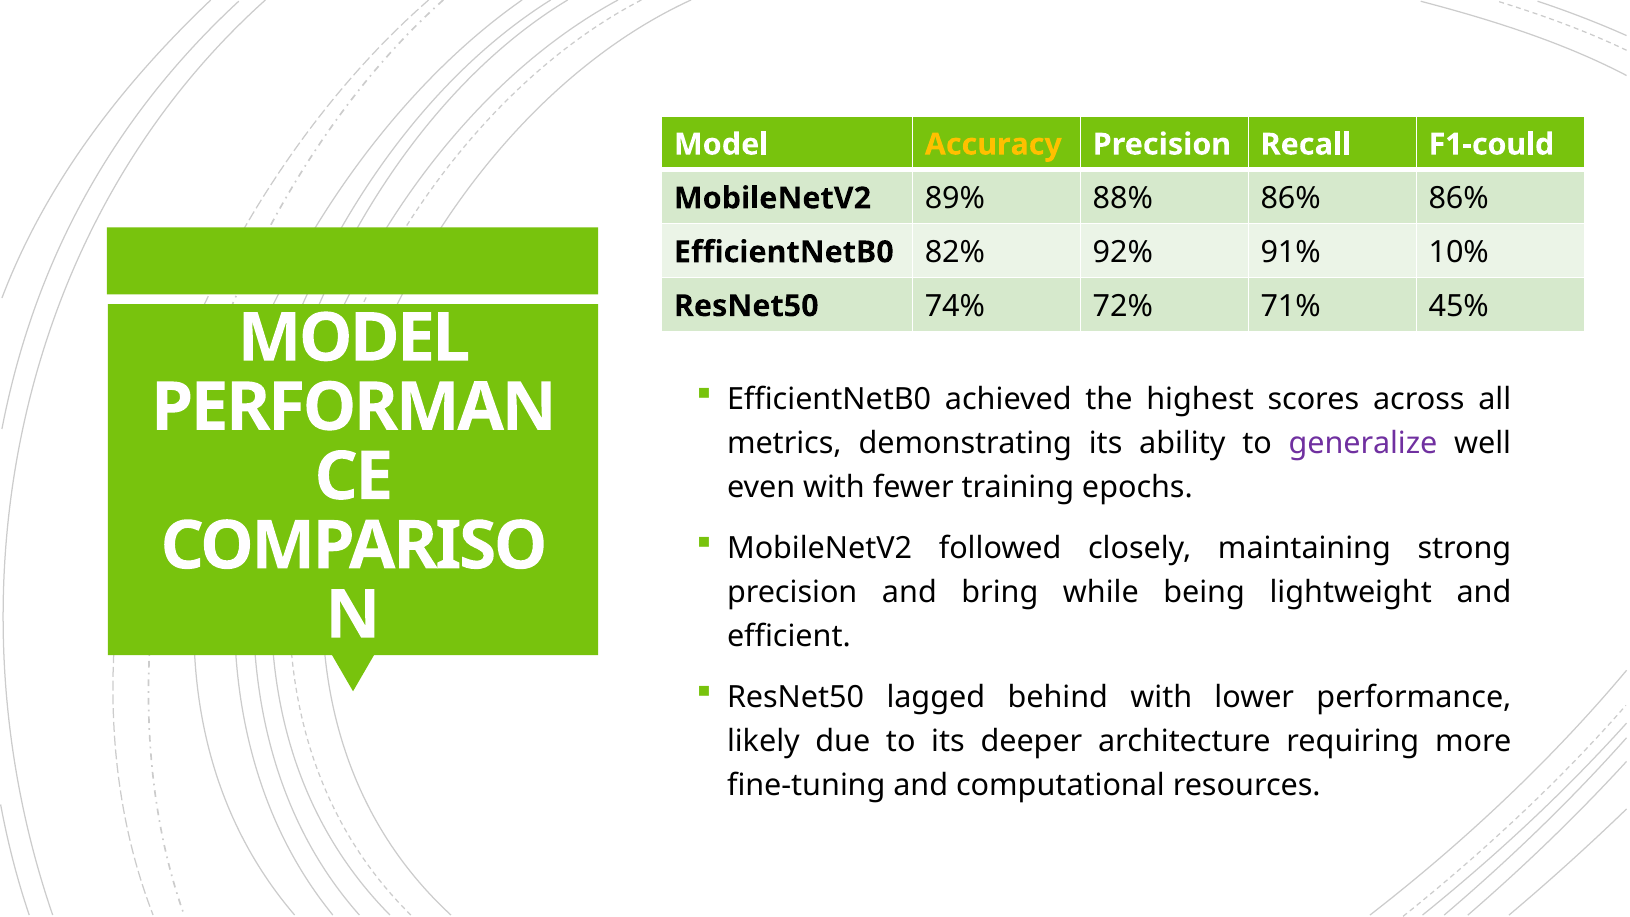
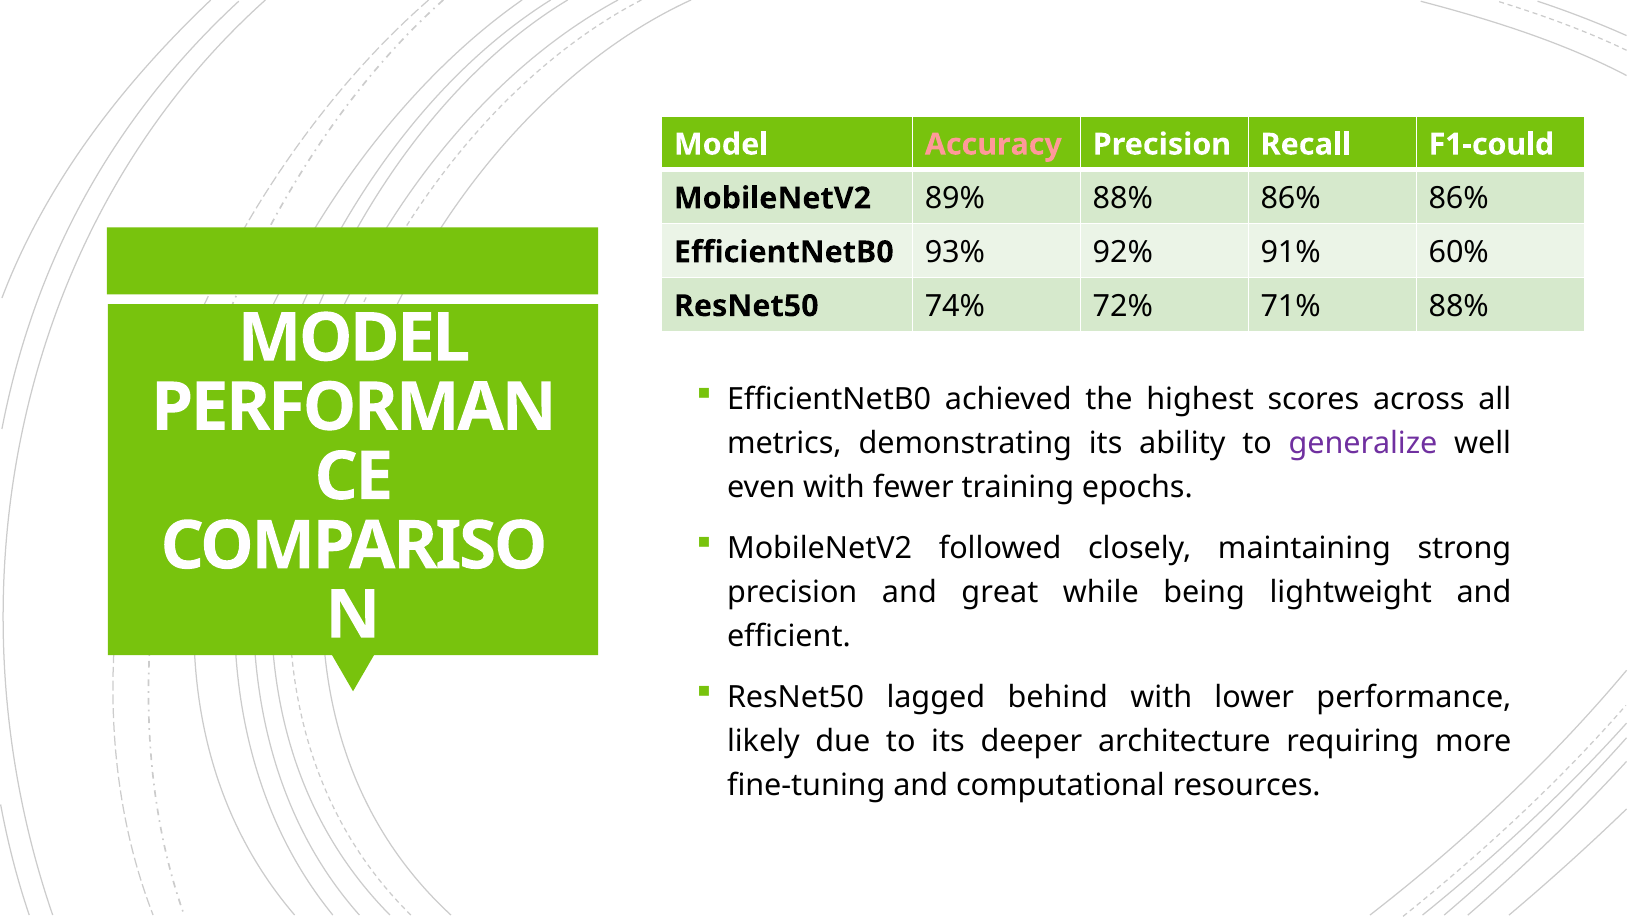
Accuracy colour: yellow -> pink (993, 144)
82%: 82% -> 93% (955, 252)
10%: 10% -> 60% (1459, 252)
71% 45%: 45% -> 88% (1459, 306)
bring: bring -> great (1000, 592)
